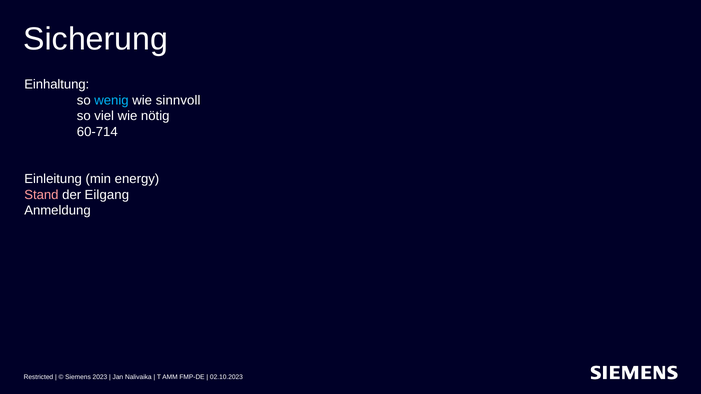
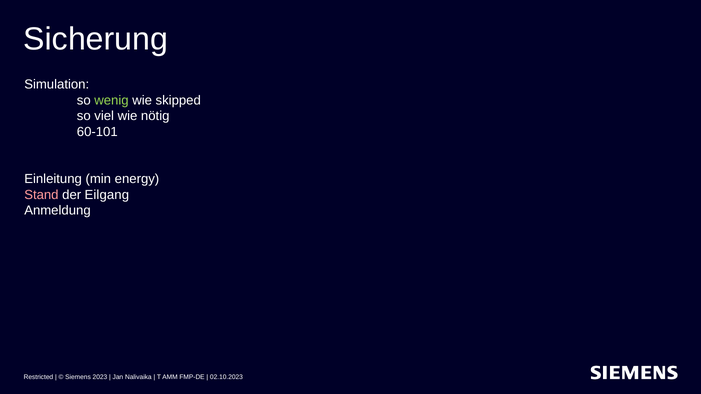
Einhaltung: Einhaltung -> Simulation (57, 85)
wenig colour: light blue -> light green (111, 100)
sinnvoll: sinnvoll -> skipped (178, 100)
60-714: 60-714 -> 60-101 (97, 132)
